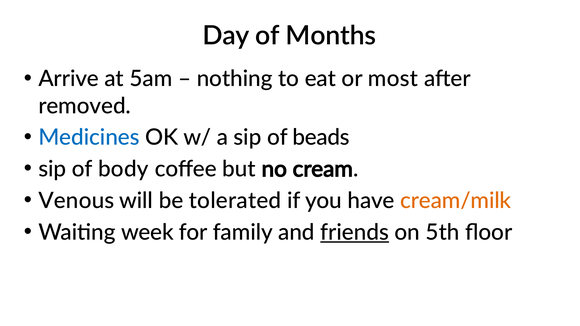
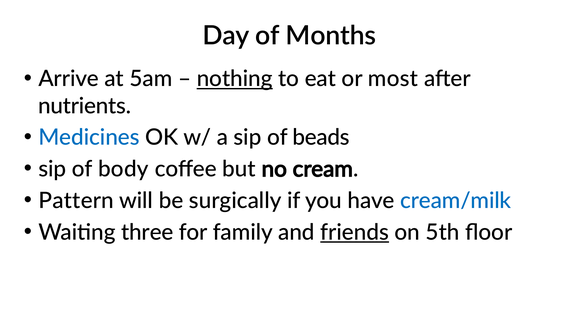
nothing underline: none -> present (235, 79)
removed: removed -> nutrients (85, 106)
Venous: Venous -> Pattern (76, 201)
tolerated: tolerated -> surgically (235, 201)
cream/milk colour: orange -> blue (456, 201)
week: week -> three (147, 232)
